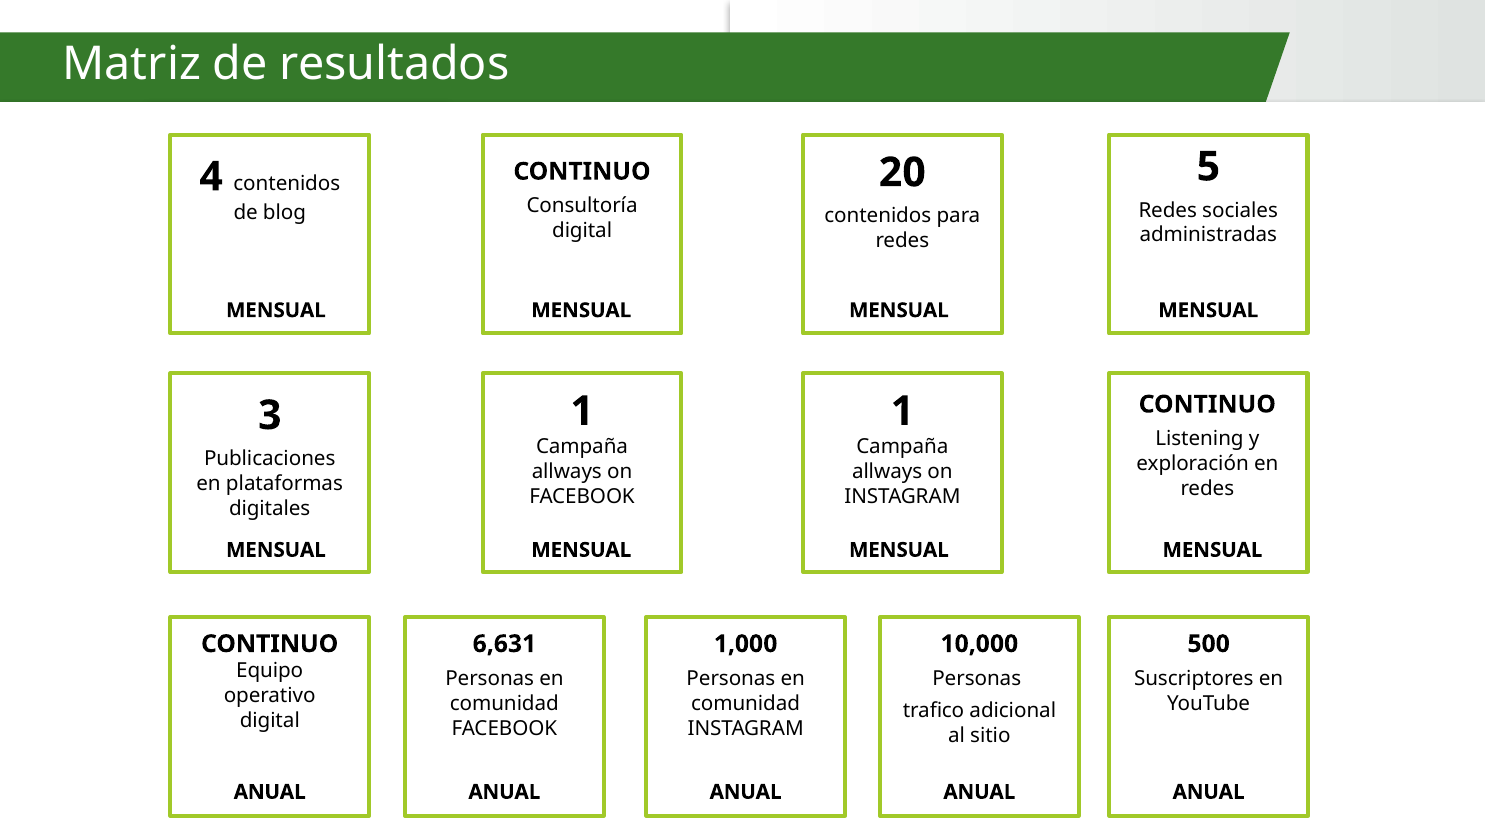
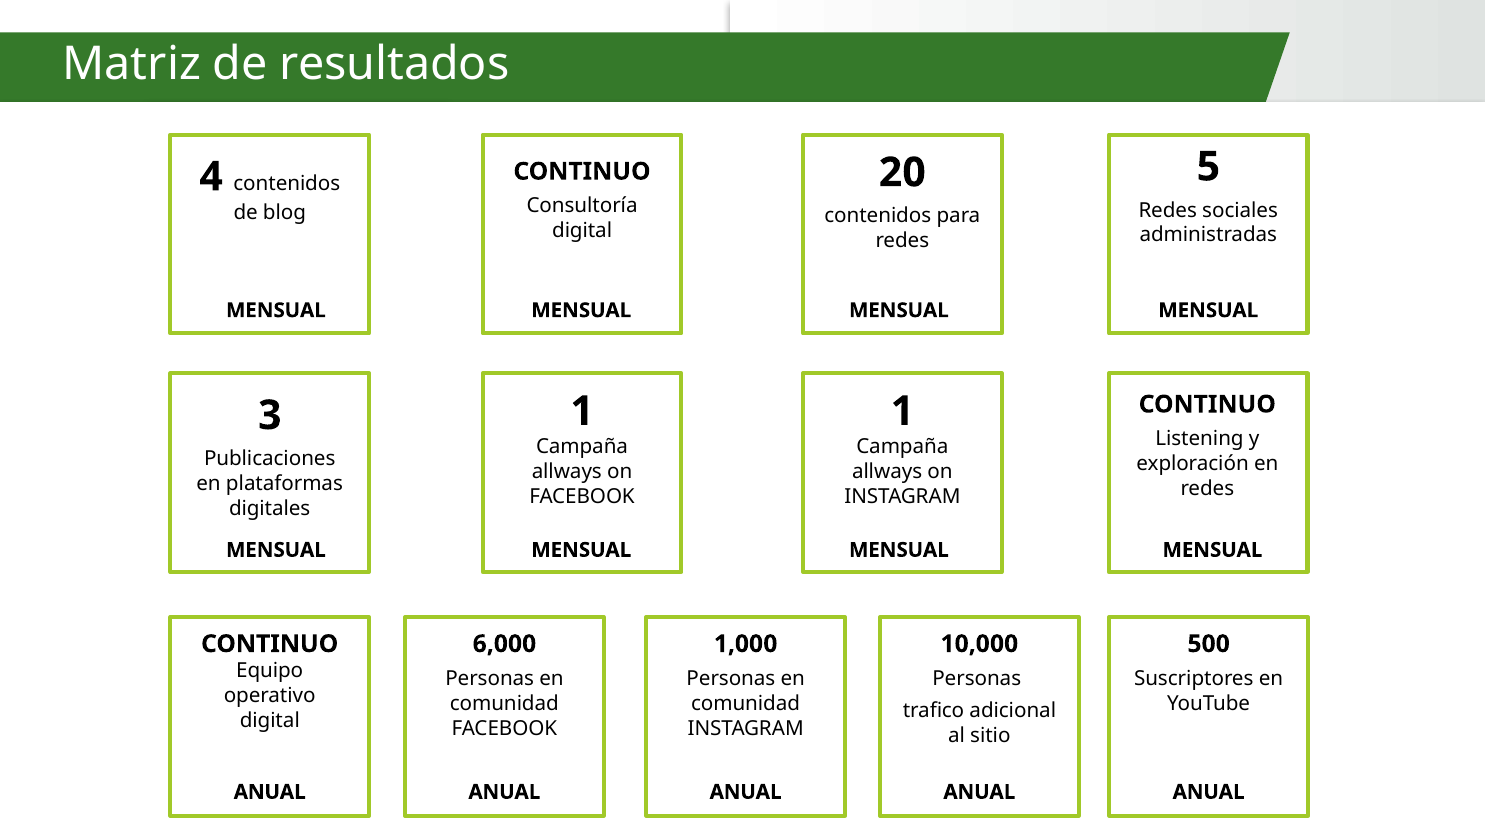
6,631: 6,631 -> 6,000 (504, 643)
